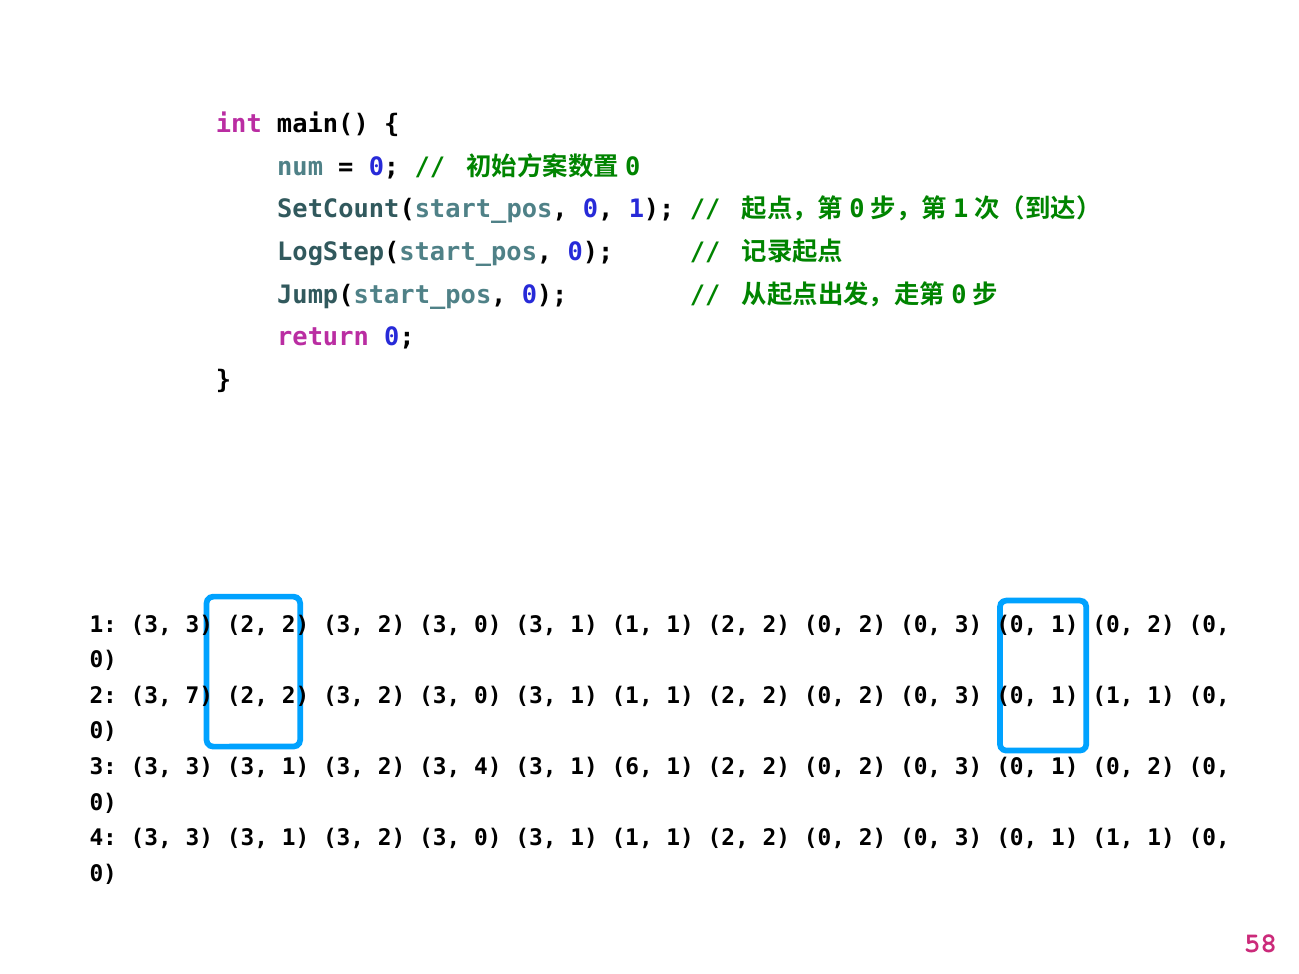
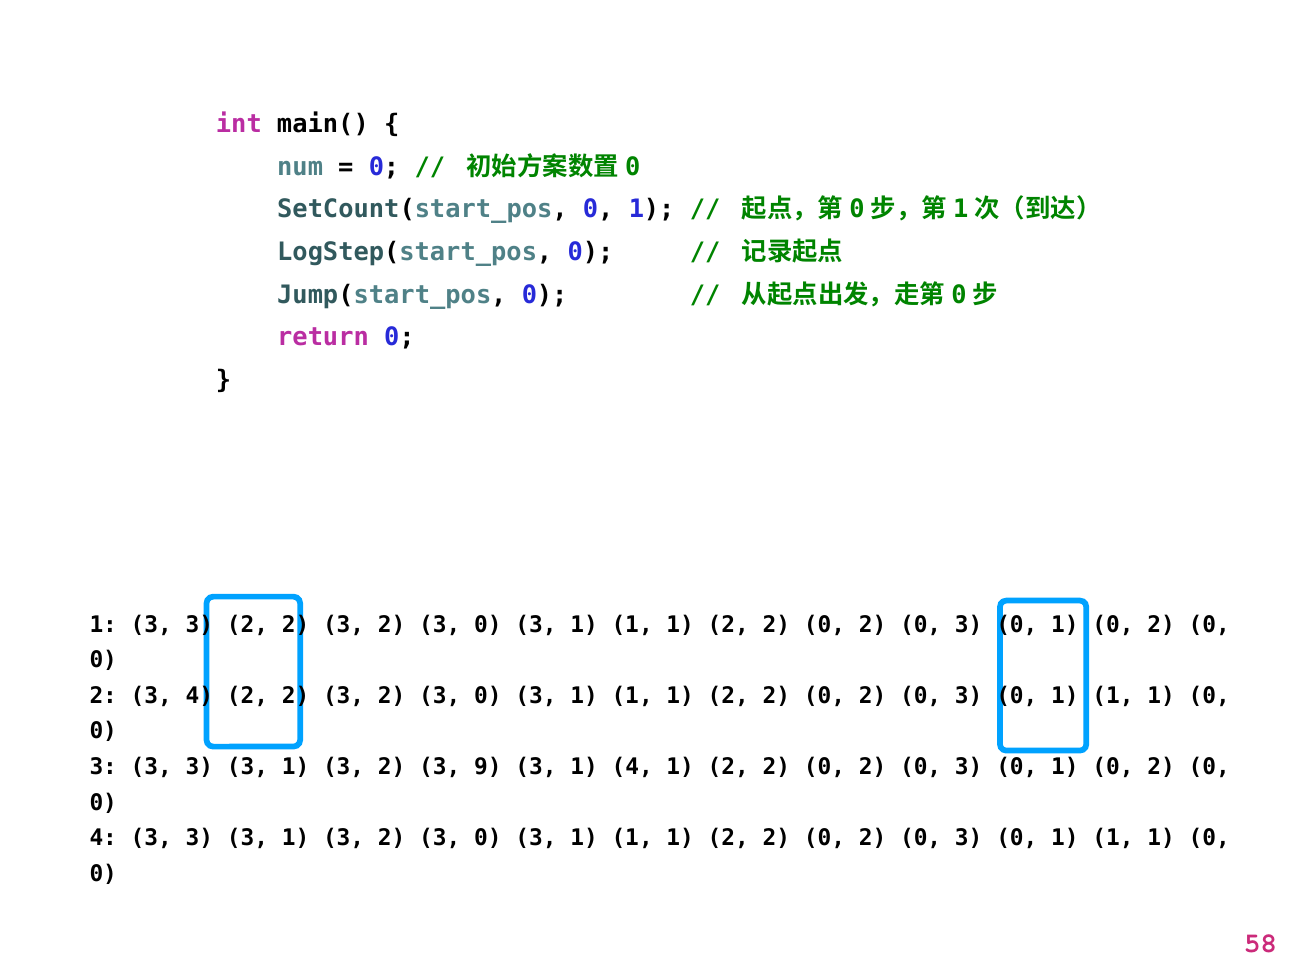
3 7: 7 -> 4 (199, 696)
3 4: 4 -> 9 (488, 767)
1 6: 6 -> 4 (632, 767)
